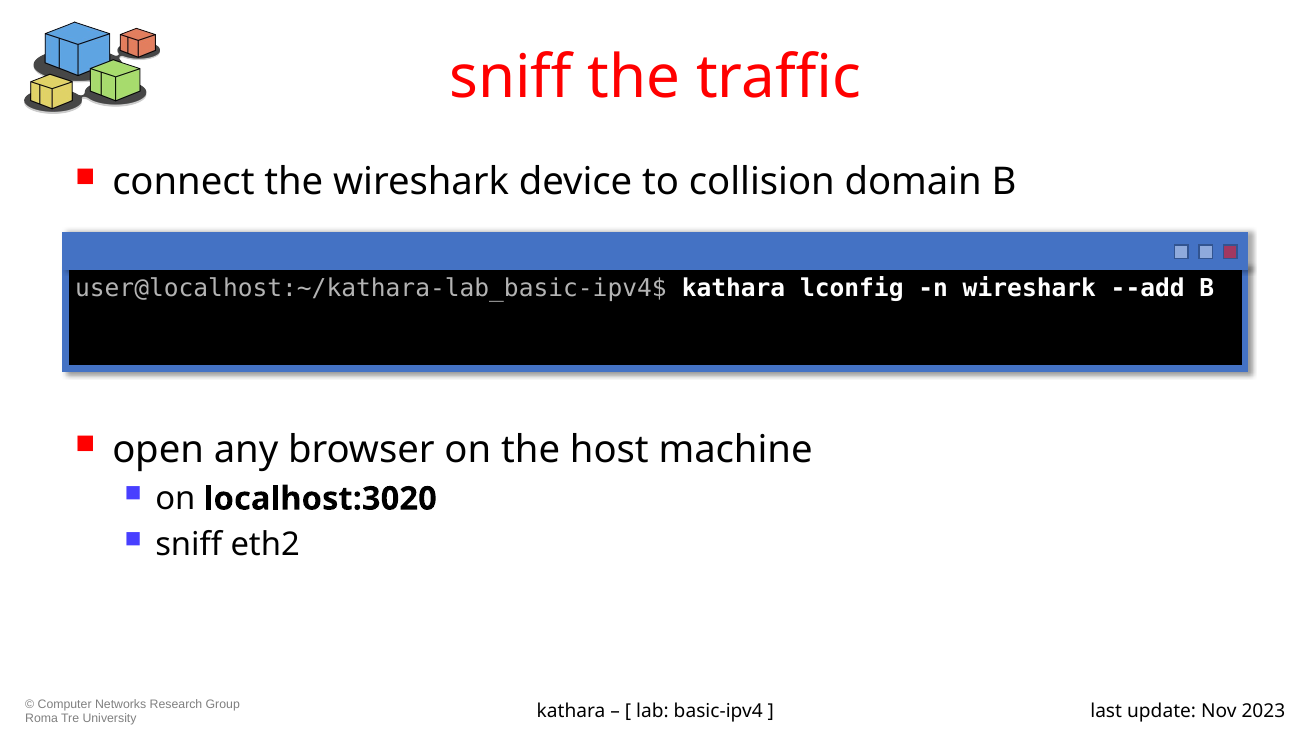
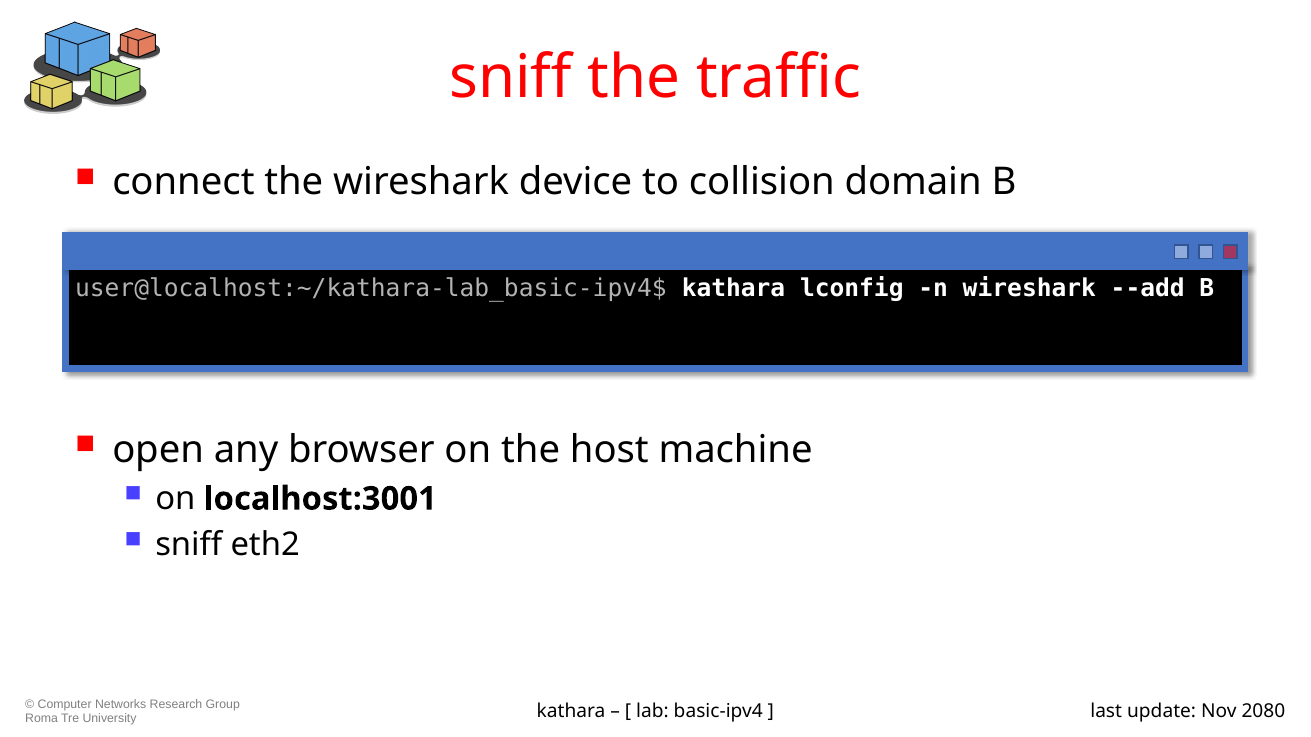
localhost:3020: localhost:3020 -> localhost:3001 (320, 499)
2023: 2023 -> 2080 (1263, 712)
